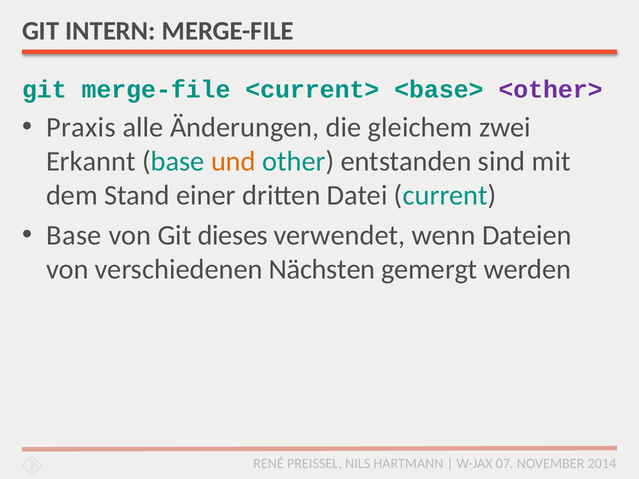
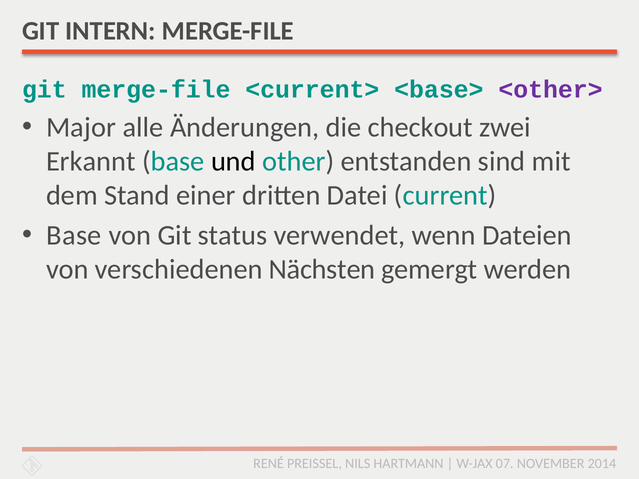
Praxis: Praxis -> Major (81, 127)
gleichem: gleichem -> checkout (420, 127)
und colour: orange -> black (233, 161)
dieses: dieses -> status (233, 235)
